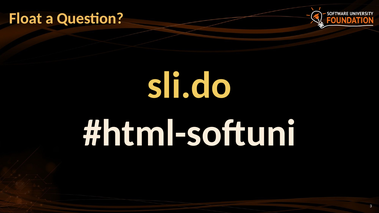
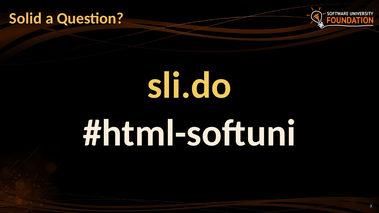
Float: Float -> Solid (26, 18)
